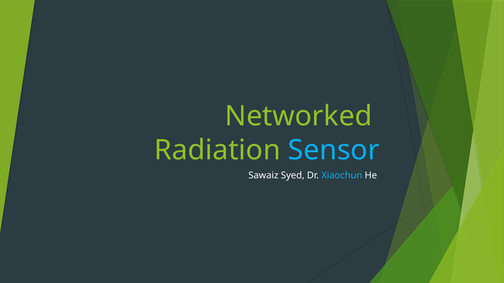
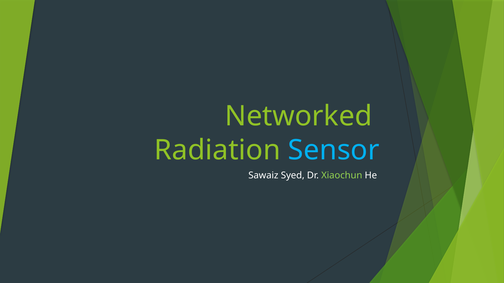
Xiaochun colour: light blue -> light green (342, 176)
